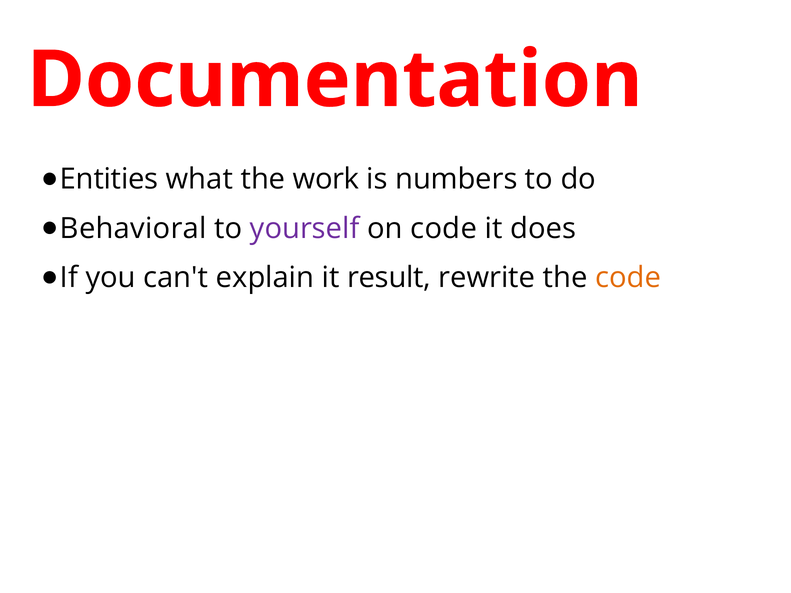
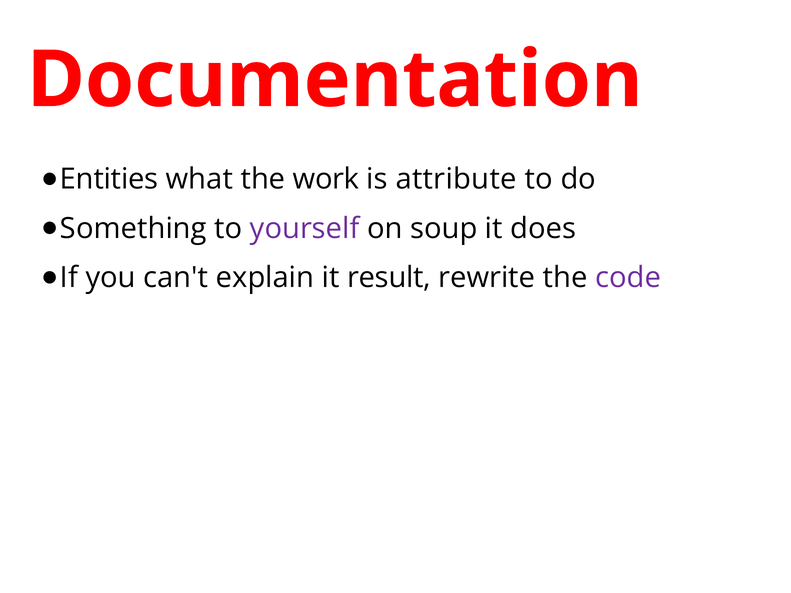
numbers: numbers -> attribute (456, 179)
Behavioral: Behavioral -> Something (133, 229)
on code: code -> soup (444, 229)
code colour: orange -> purple (628, 278)
